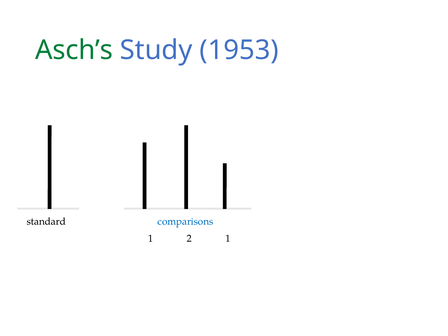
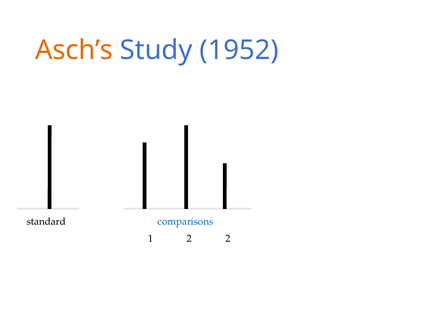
Asch’s colour: green -> orange (74, 50)
1953: 1953 -> 1952 (239, 50)
2 1: 1 -> 2 (228, 239)
